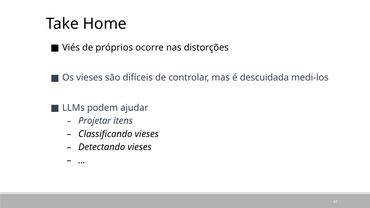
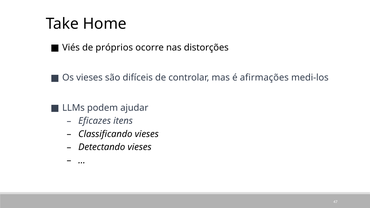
descuidada: descuidada -> afirmações (264, 78)
Projetar: Projetar -> Eficazes (95, 121)
